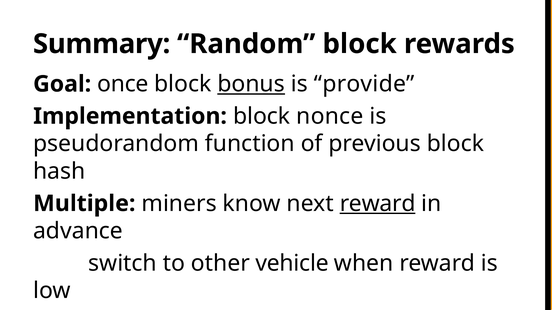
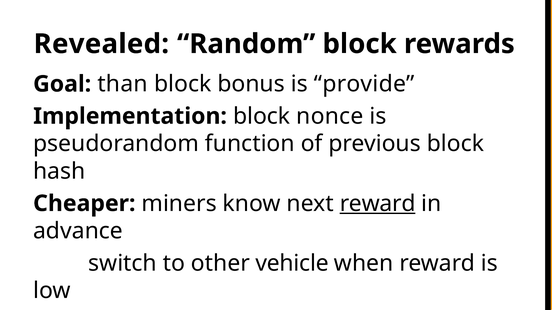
Summary: Summary -> Revealed (101, 44)
once: once -> than (123, 84)
bonus underline: present -> none (251, 84)
Multiple: Multiple -> Cheaper (84, 204)
